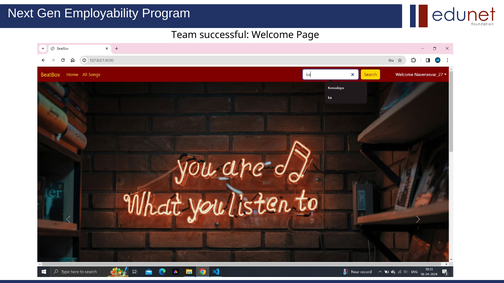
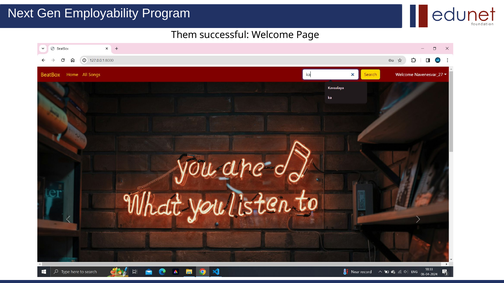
Team: Team -> Them (184, 35)
